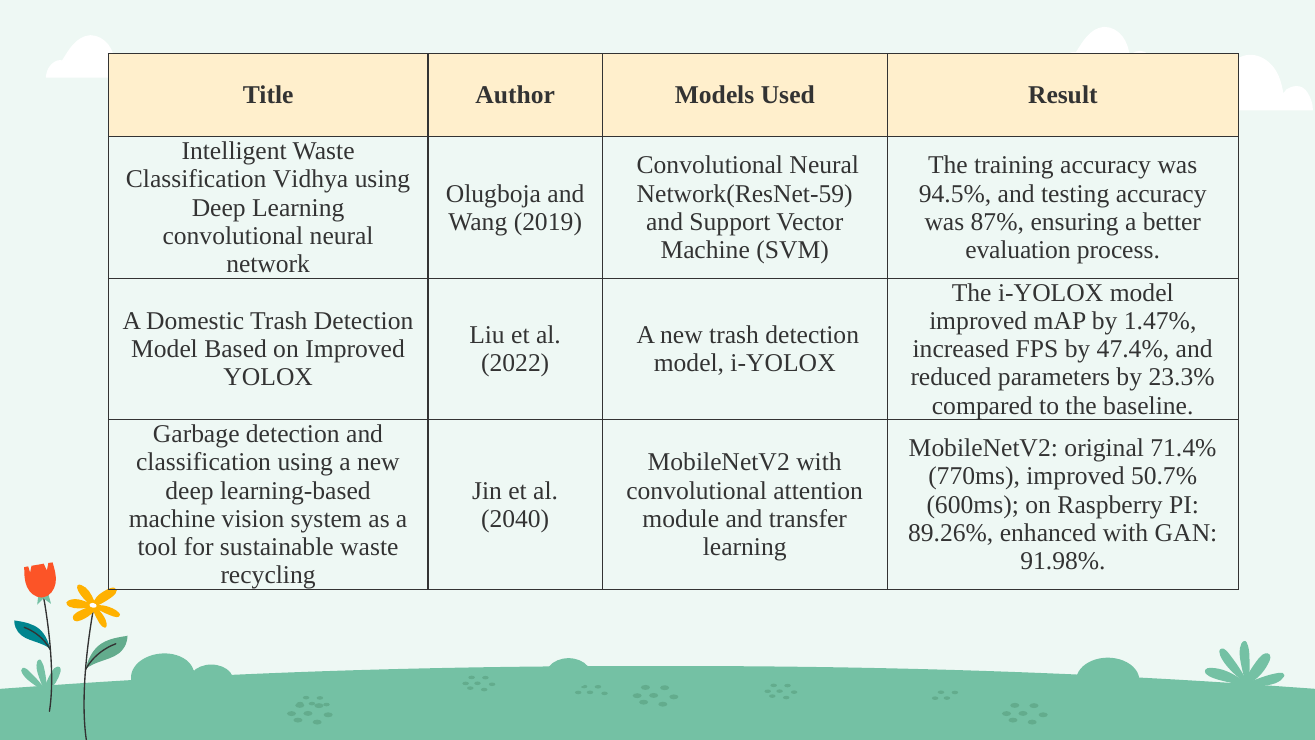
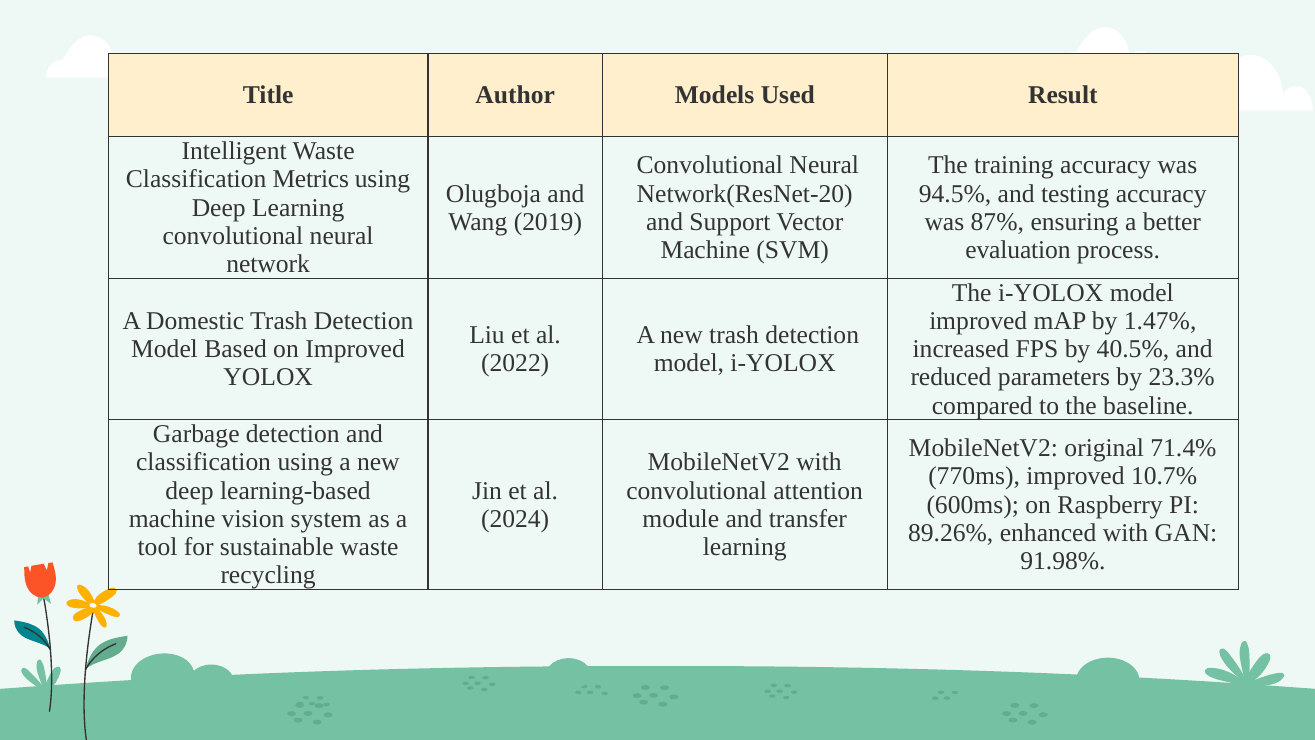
Vidhya: Vidhya -> Metrics (311, 179)
Network(ResNet-59: Network(ResNet-59 -> Network(ResNet-20 (745, 194)
47.4%: 47.4% -> 40.5% (1133, 349)
50.7%: 50.7% -> 10.7% (1164, 476)
2040: 2040 -> 2024 (515, 519)
